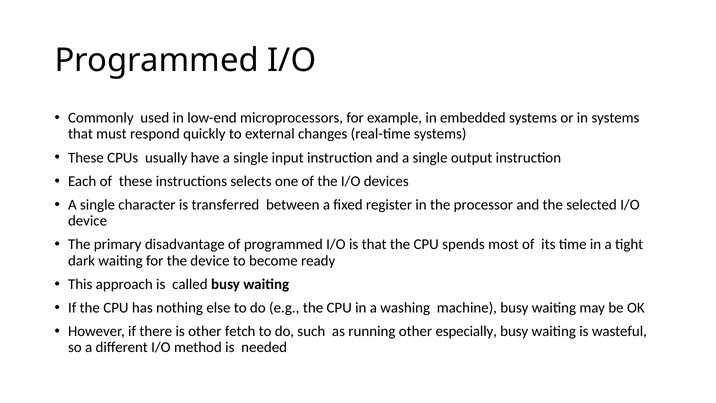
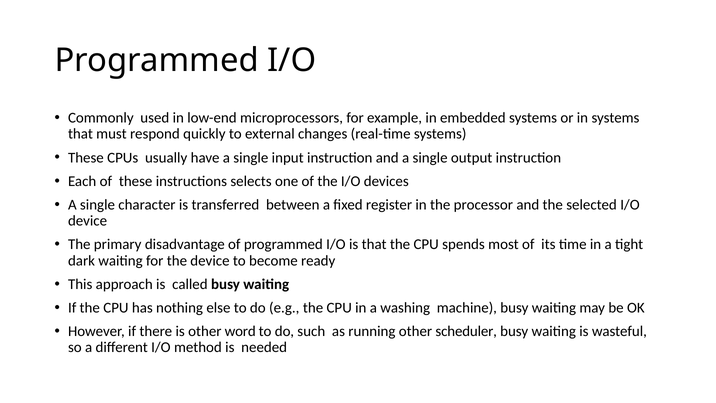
fetch: fetch -> word (240, 331)
especially: especially -> scheduler (466, 331)
